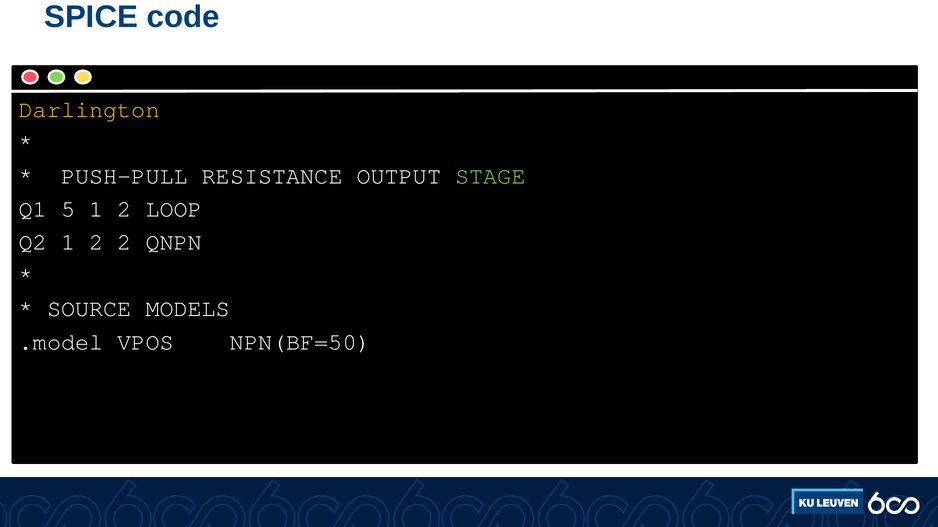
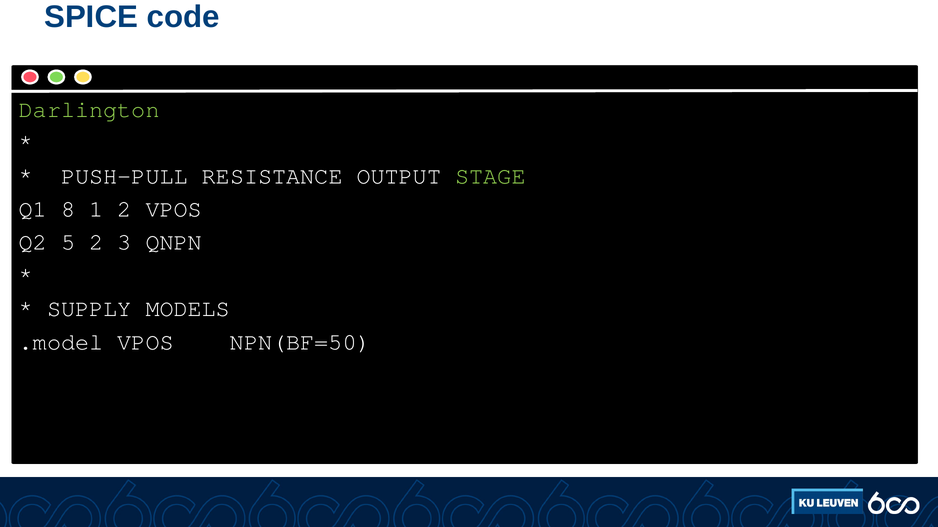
Darlington colour: yellow -> light green (89, 110)
5: 5 -> 8 (68, 209)
2 LOOP: LOOP -> VPOS (174, 209)
Q2 1: 1 -> 5 (68, 243)
2 2: 2 -> 3 (124, 243)
SOURCE: SOURCE -> SUPPLY (89, 309)
